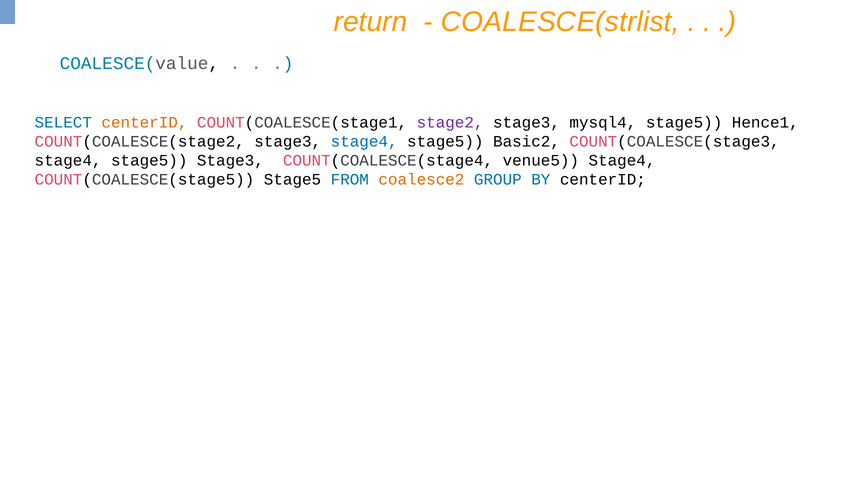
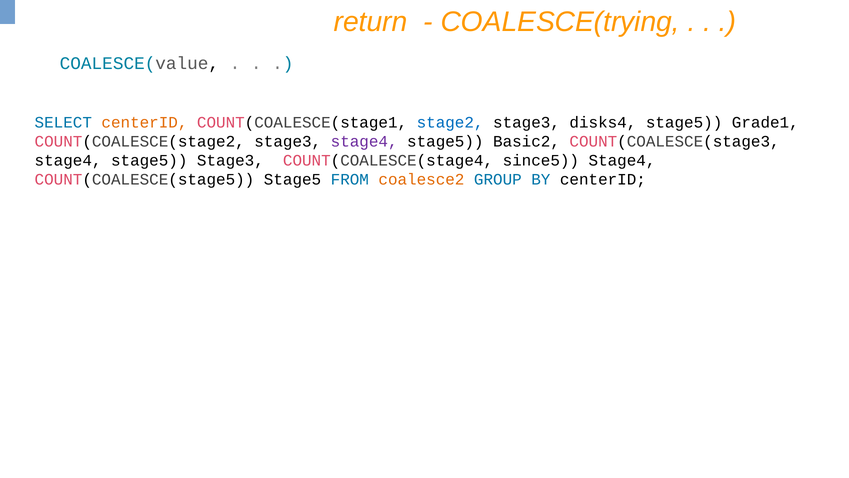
COALESCE(strlist: COALESCE(strlist -> COALESCE(trying (560, 22)
stage2 colour: purple -> blue (450, 122)
mysql4: mysql4 -> disks4 (603, 122)
Hence1: Hence1 -> Grade1 (765, 122)
stage4 colour: blue -> purple (364, 141)
venue5: venue5 -> since5 (541, 160)
